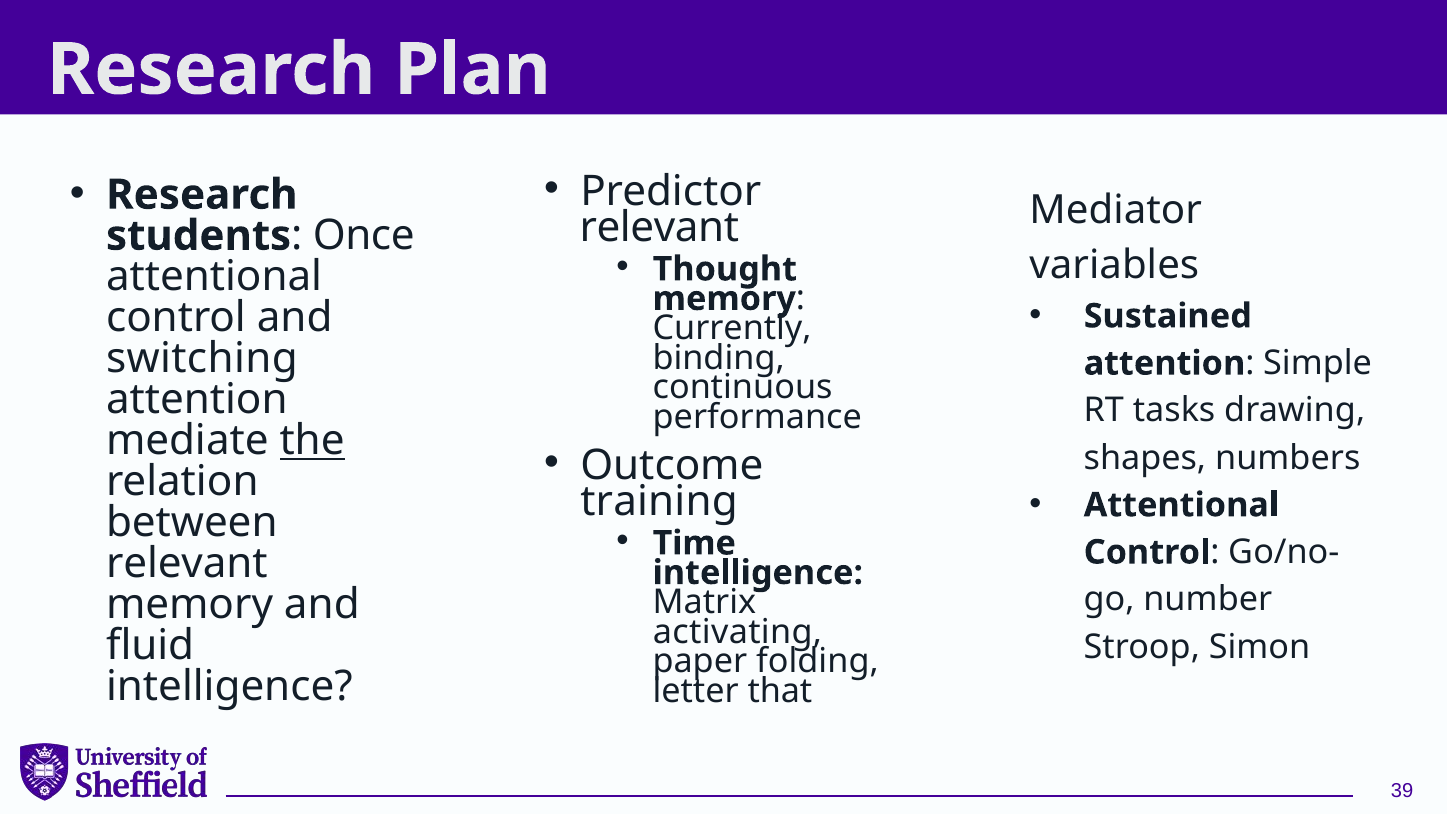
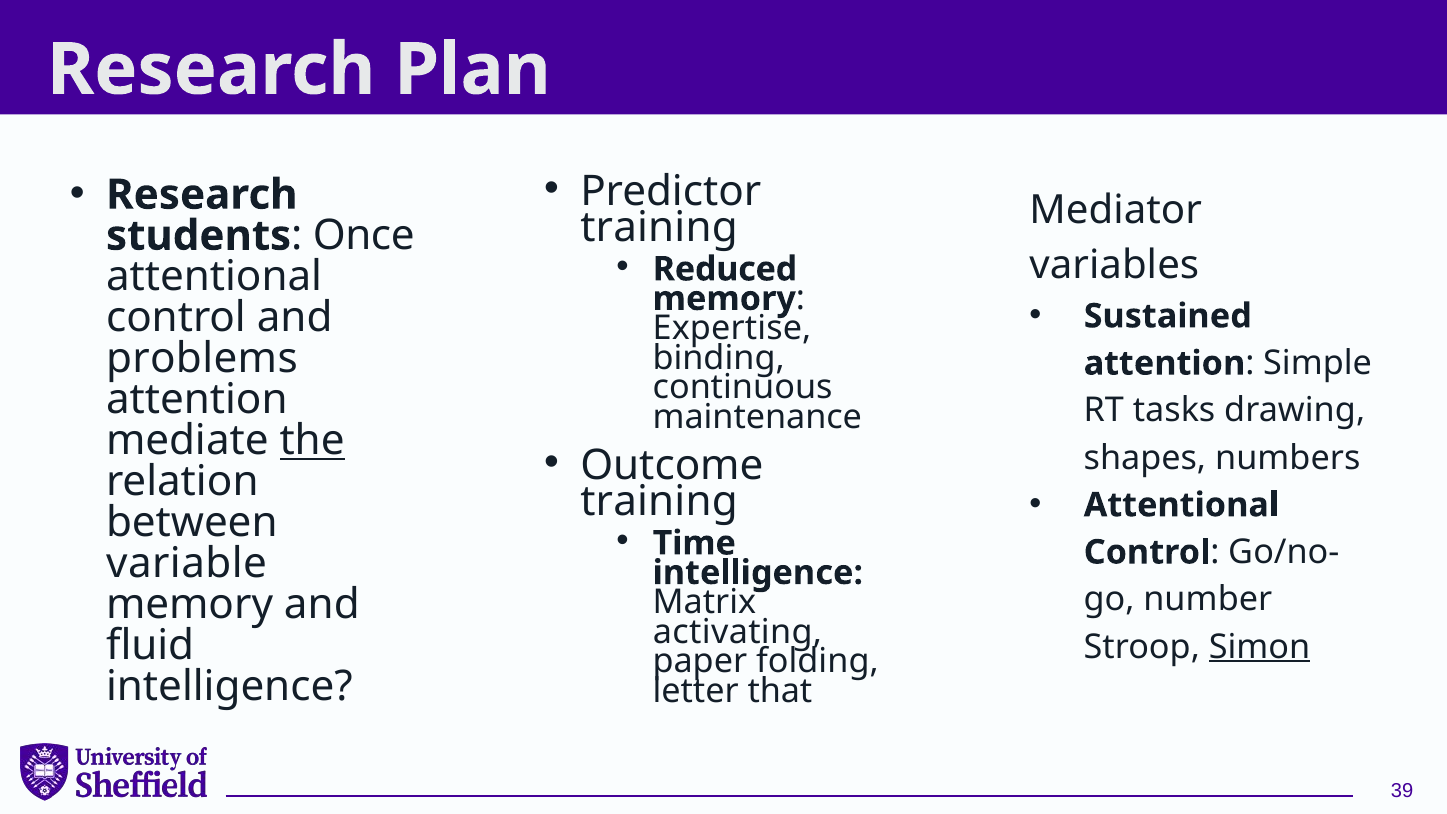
relevant: relevant -> training (659, 228)
Thought: Thought -> Reduced (725, 269)
Currently: Currently -> Expertise (732, 328)
switching: switching -> problems (202, 359)
performance: performance -> maintenance (757, 417)
relevant: relevant -> variable (187, 564)
Simon underline: none -> present (1260, 647)
